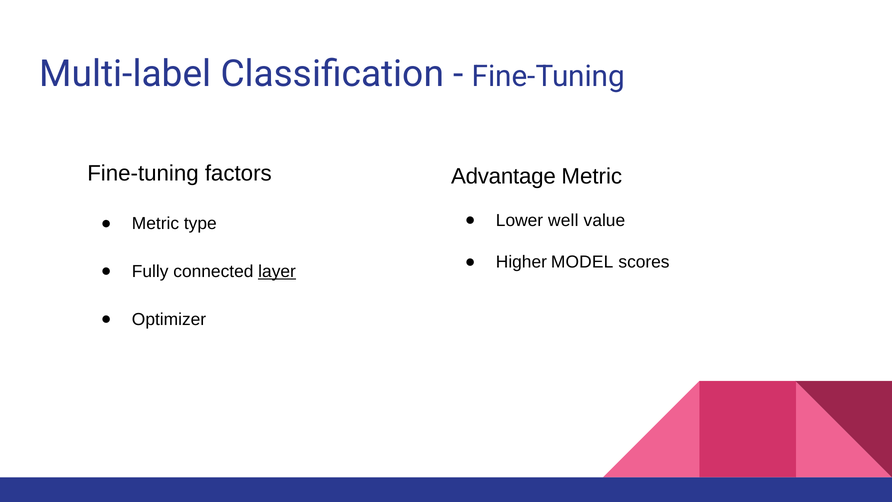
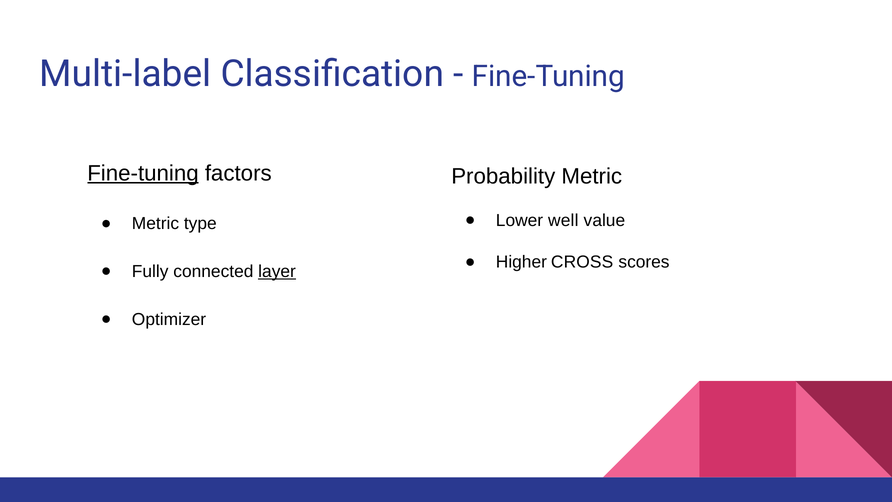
Fine-tuning underline: none -> present (143, 173)
Advantage: Advantage -> Probability (503, 176)
MODEL: MODEL -> CROSS (582, 262)
